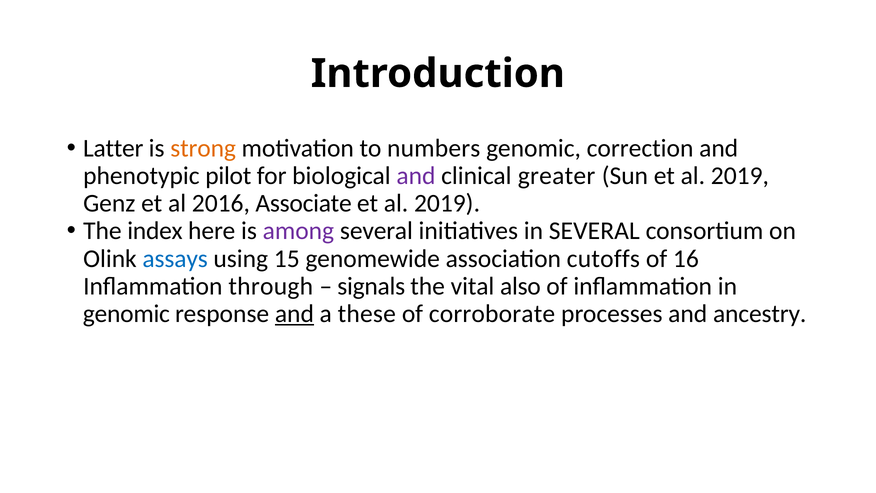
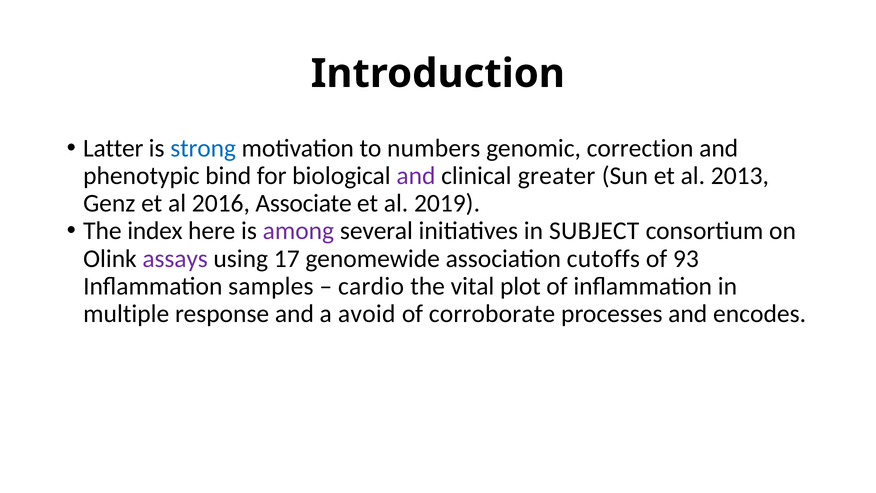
strong colour: orange -> blue (203, 148)
pilot: pilot -> bind (228, 176)
Sun et al 2019: 2019 -> 2013 (740, 176)
in SEVERAL: SEVERAL -> SUBJECT (594, 231)
assays colour: blue -> purple (175, 259)
15: 15 -> 17 (287, 259)
16: 16 -> 93 (686, 259)
through: through -> samples (271, 286)
signals: signals -> cardio (371, 286)
also: also -> plot (520, 286)
genomic: genomic -> multiple (126, 314)
and underline: present -> none (294, 314)
these: these -> avoid (367, 314)
ancestry: ancestry -> encodes (760, 314)
